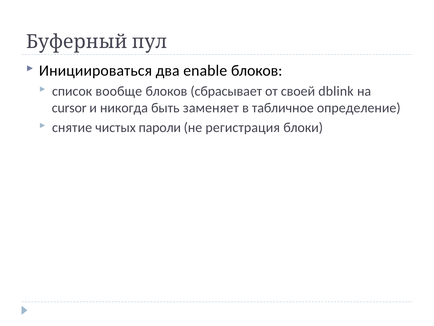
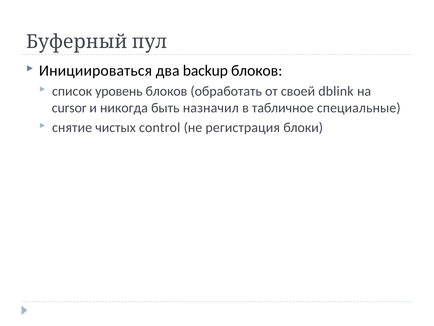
enable: enable -> backup (205, 71)
вообще: вообще -> уровень (119, 91)
сбрасывает: сбрасывает -> обработать (226, 91)
заменяет: заменяет -> назначил (211, 108)
определение: определение -> специальные (359, 108)
пароли: пароли -> control (160, 127)
